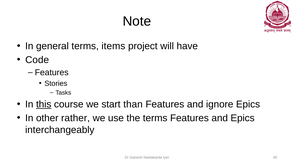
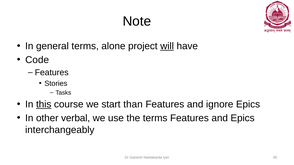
items: items -> alone (113, 46)
will underline: none -> present (167, 46)
rather: rather -> verbal (76, 118)
